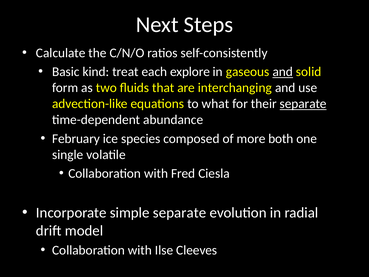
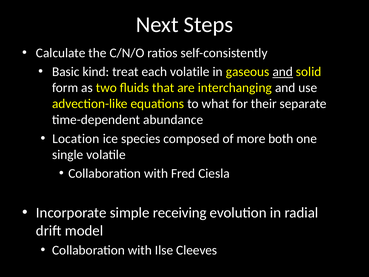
each explore: explore -> volatile (190, 72)
separate underline: present -> none (303, 104)
February: February -> Location (76, 139)
simple separate: separate -> receiving (180, 213)
